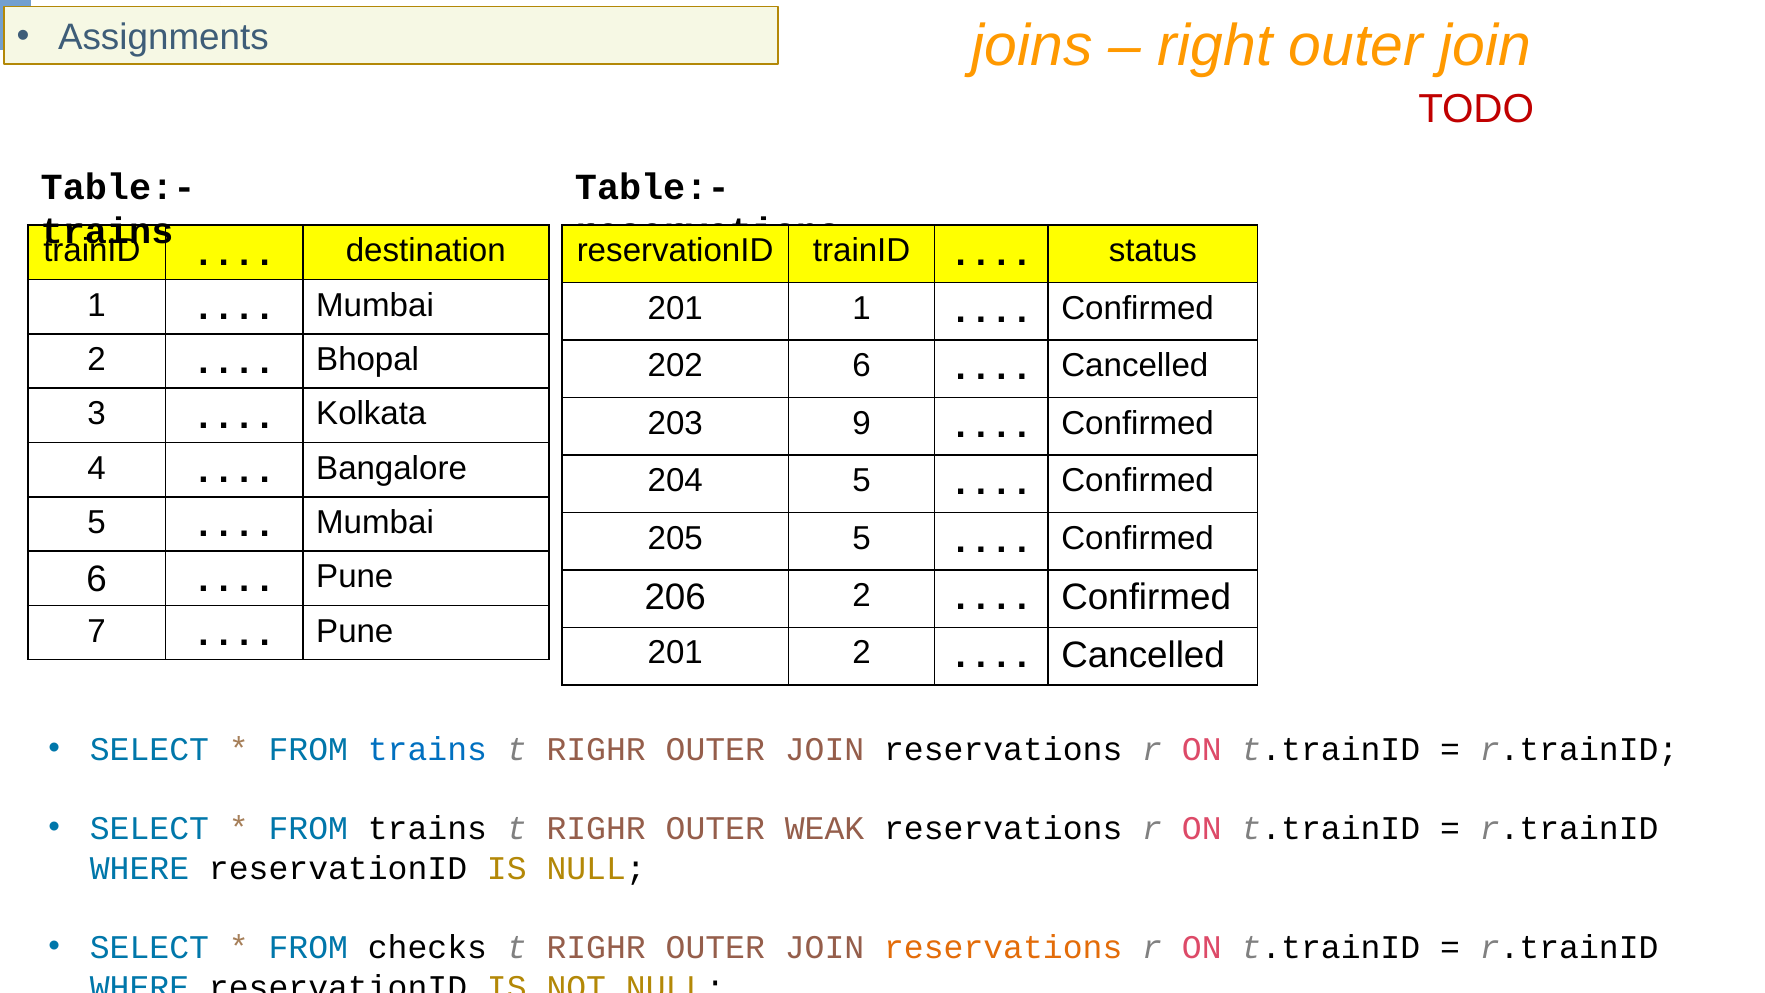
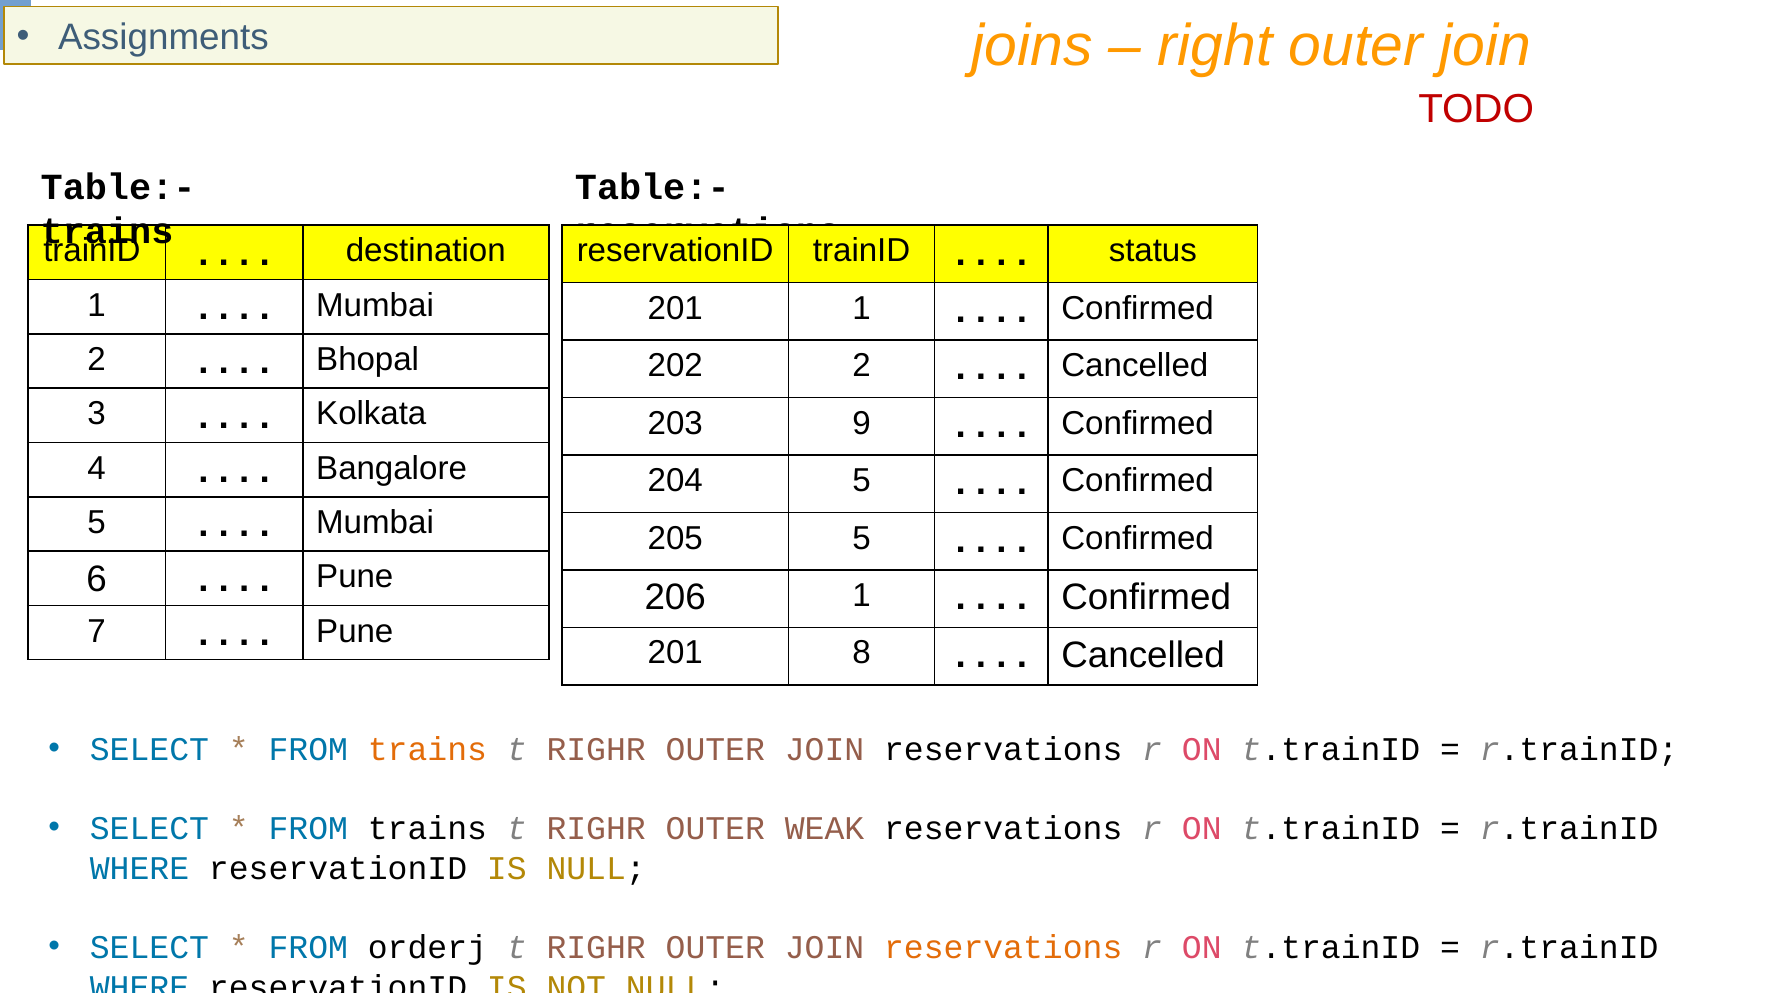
202 6: 6 -> 2 (862, 366)
206 2: 2 -> 1 (862, 595)
201 2: 2 -> 8 (862, 653)
trains colour: blue -> orange (427, 749)
checks: checks -> orderj (427, 948)
